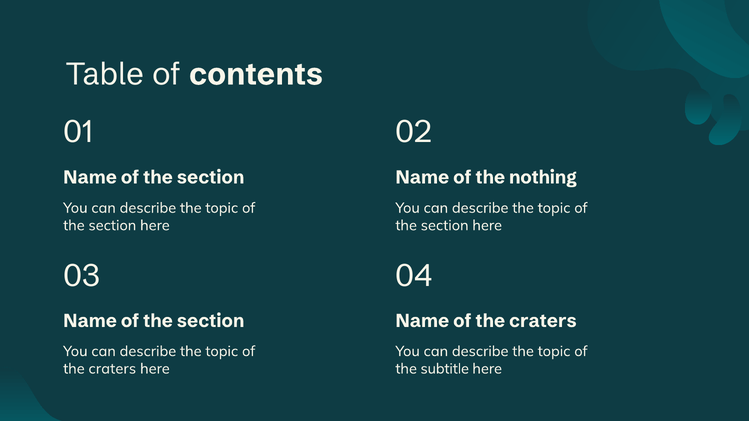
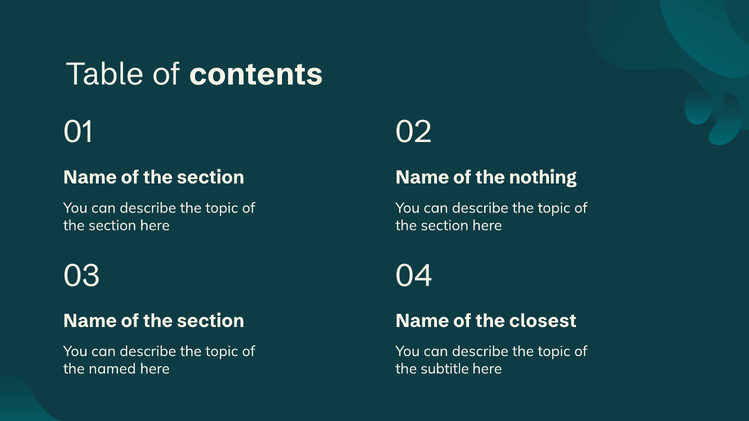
Name of the craters: craters -> closest (543, 321)
craters: craters -> named (112, 369)
